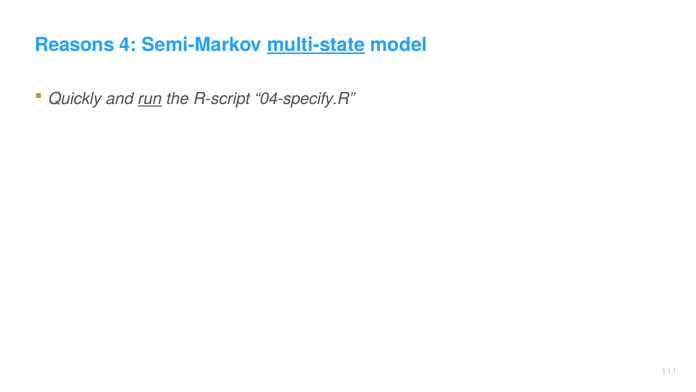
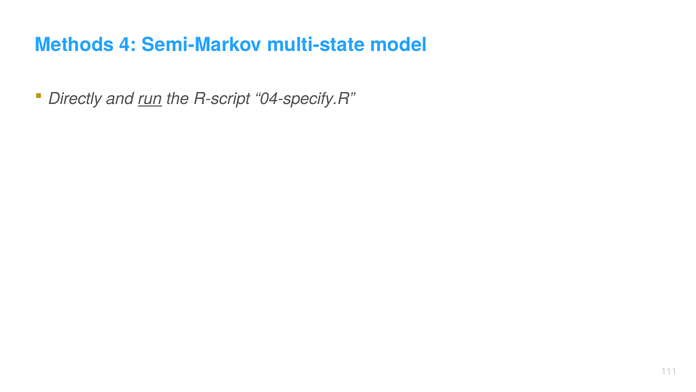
Reasons: Reasons -> Methods (74, 45)
multi-state underline: present -> none (316, 45)
Quickly: Quickly -> Directly (75, 99)
